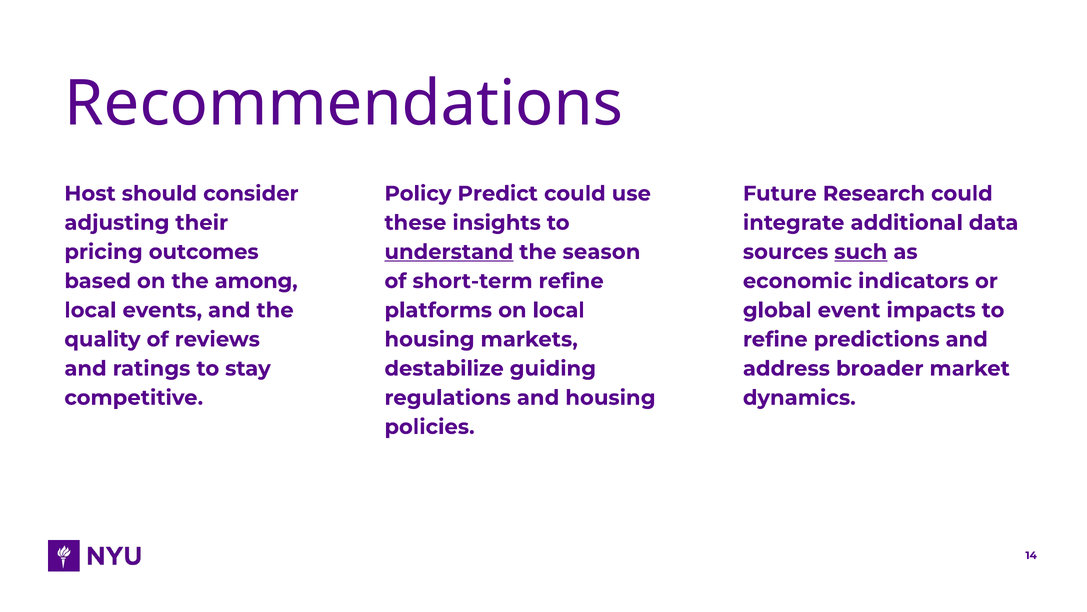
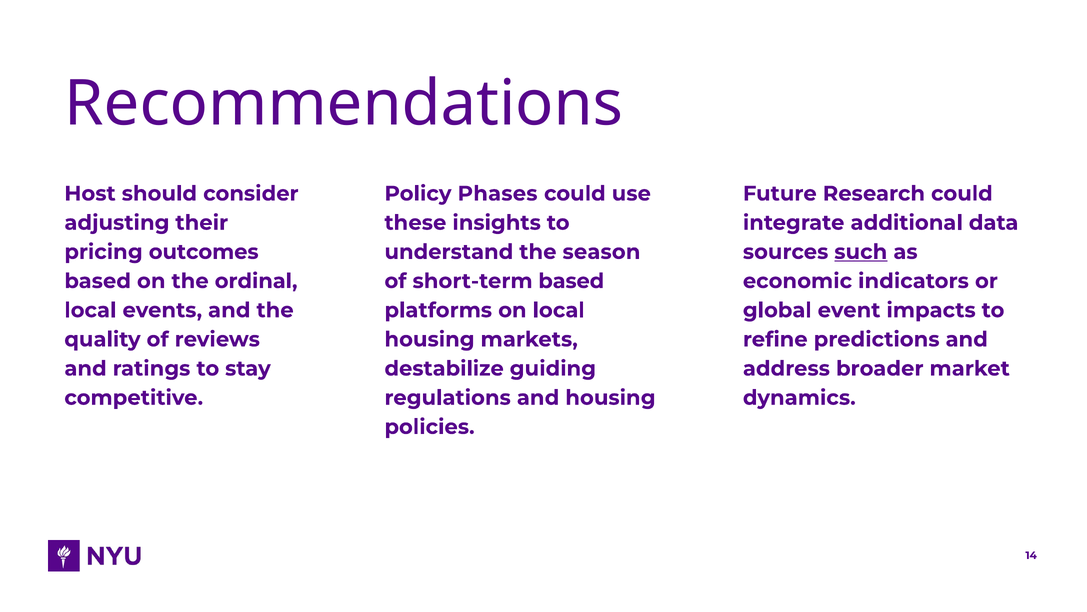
Predict: Predict -> Phases (498, 193)
understand underline: present -> none (449, 252)
among: among -> ordinal (256, 281)
short-term refine: refine -> based (571, 281)
